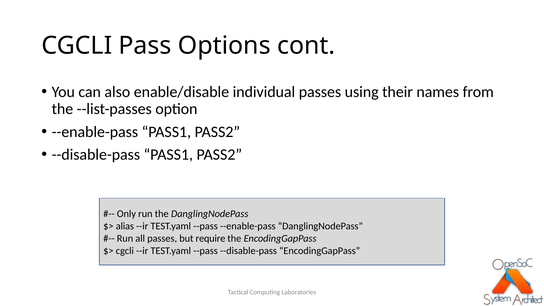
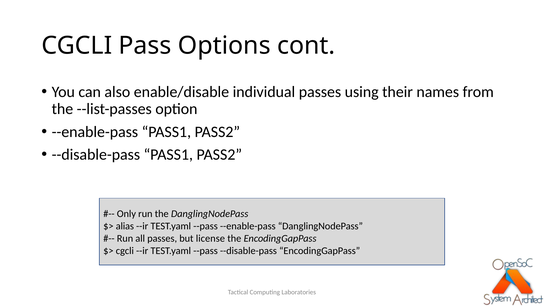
require: require -> license (210, 238)
